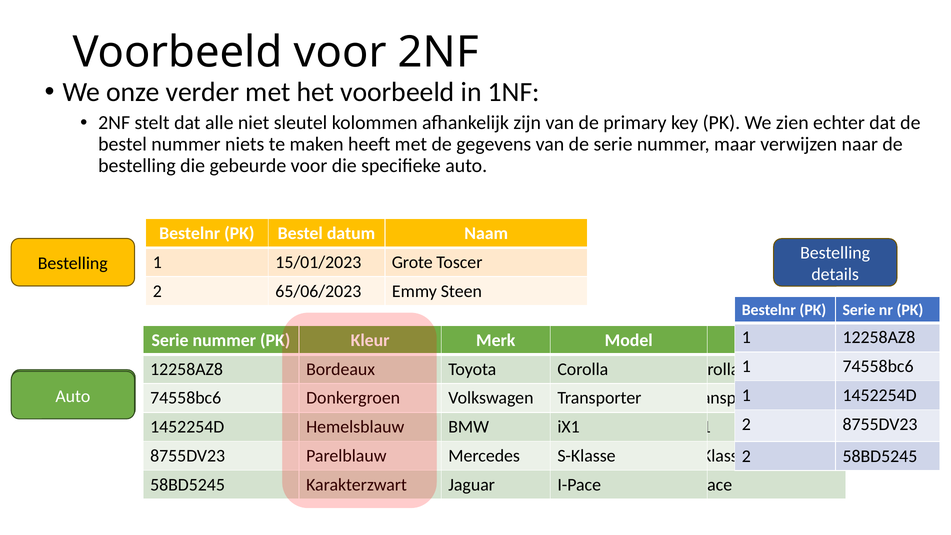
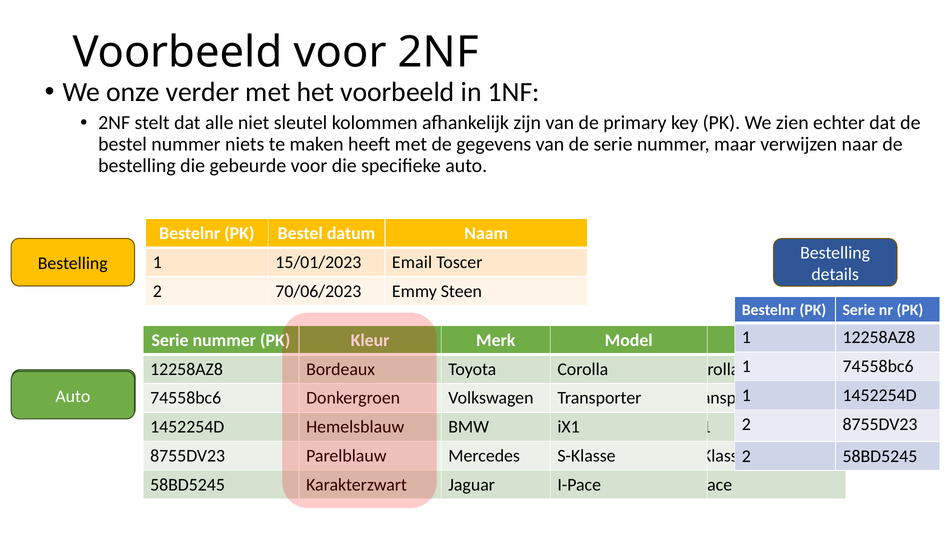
Grote: Grote -> Email (412, 262)
65/06/2023: 65/06/2023 -> 70/06/2023 (318, 291)
